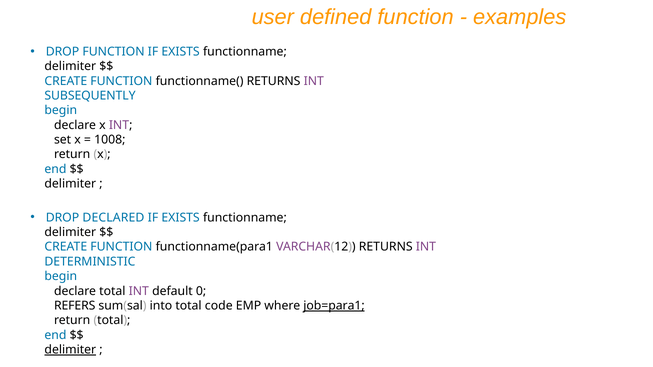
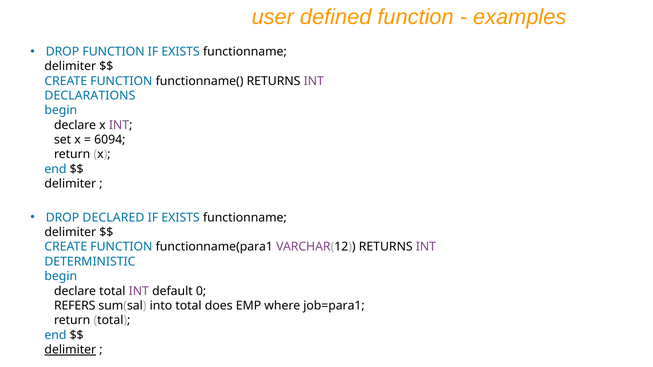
SUBSEQUENTLY: SUBSEQUENTLY -> DECLARATIONS (90, 96)
1008: 1008 -> 6094 (110, 140)
code: code -> does (219, 306)
job=para1 underline: present -> none (334, 306)
